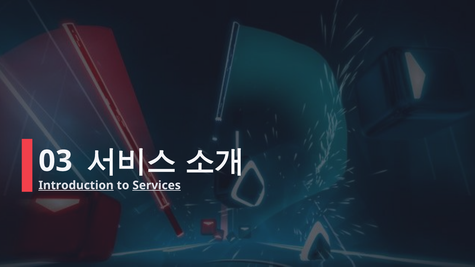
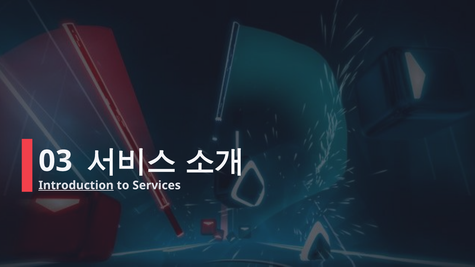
Services underline: present -> none (157, 185)
